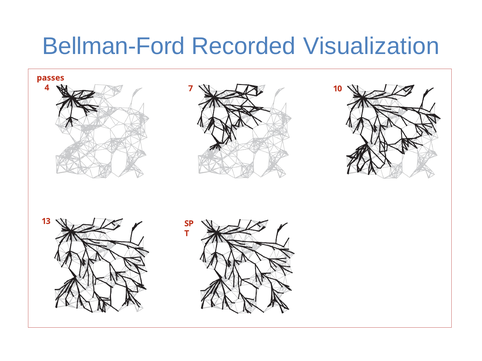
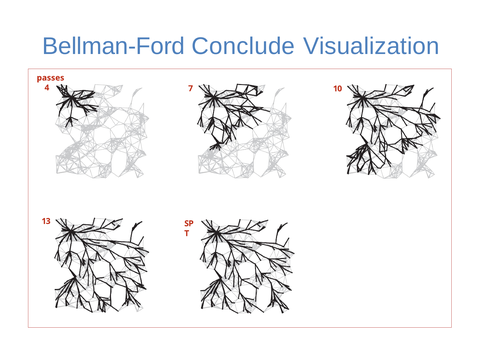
Recorded: Recorded -> Conclude (243, 46)
